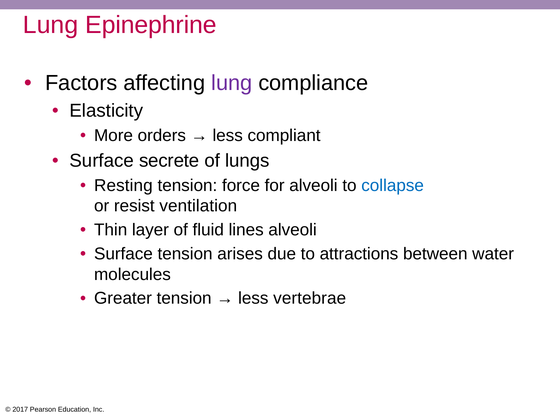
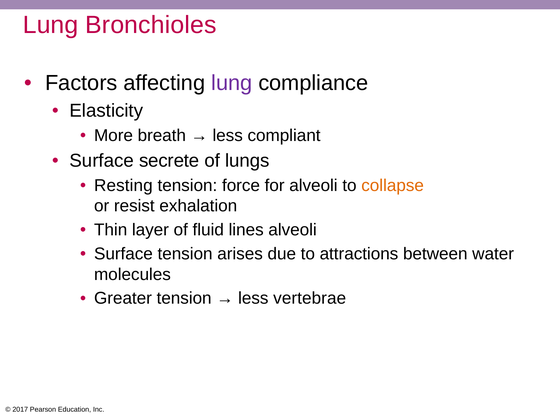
Epinephrine: Epinephrine -> Bronchioles (151, 25)
orders: orders -> breath (162, 135)
collapse colour: blue -> orange (393, 185)
ventilation: ventilation -> exhalation (198, 206)
